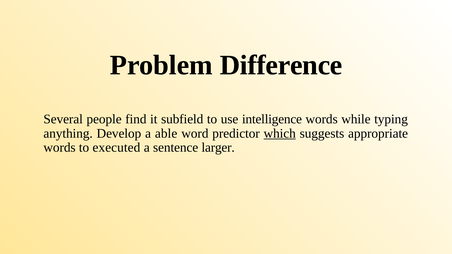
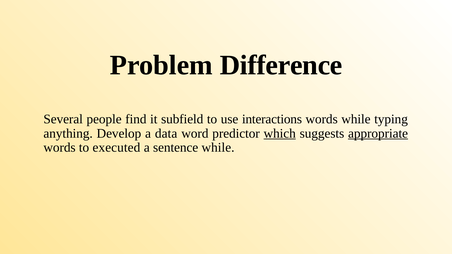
intelligence: intelligence -> interactions (272, 119)
able: able -> data (166, 134)
appropriate underline: none -> present (378, 134)
sentence larger: larger -> while (218, 148)
